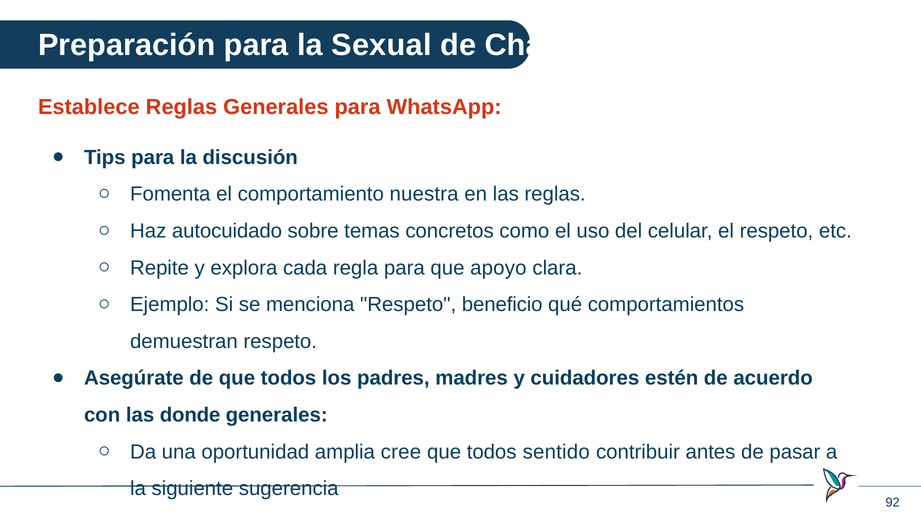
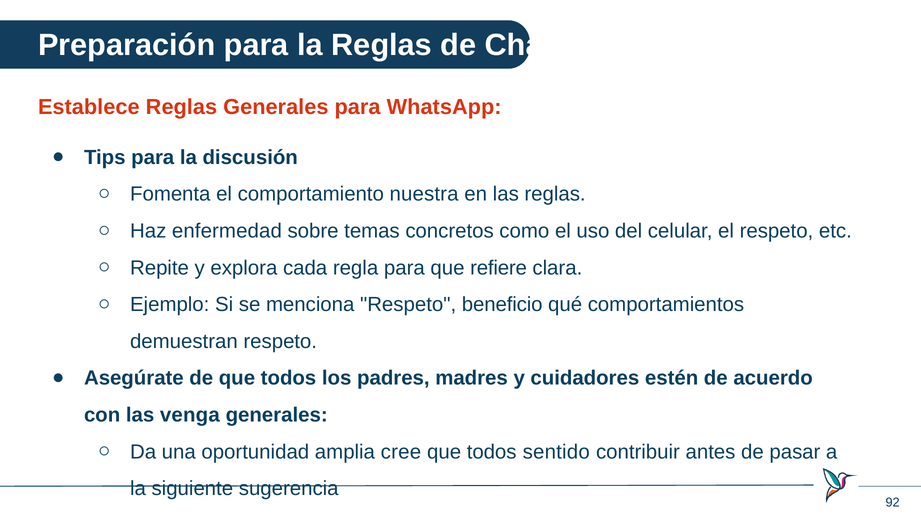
la Sexual: Sexual -> Reglas (382, 45)
autocuidado: autocuidado -> enfermedad (227, 231)
apoyo: apoyo -> refiere (499, 268)
donde: donde -> venga (190, 415)
